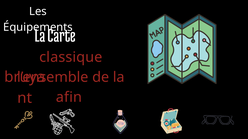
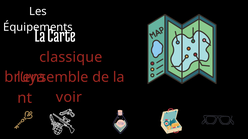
afin: afin -> voir (69, 98)
